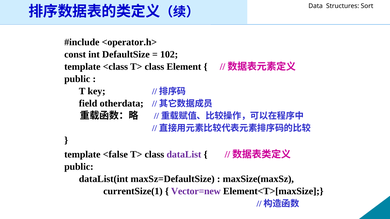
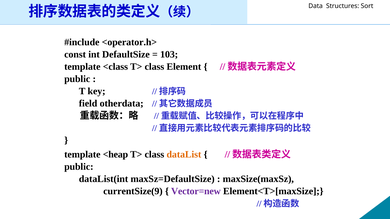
102: 102 -> 103 (169, 54)
<false: <false -> <heap (115, 155)
dataList colour: purple -> orange (184, 155)
currentSize(1: currentSize(1 -> currentSize(9 (133, 191)
